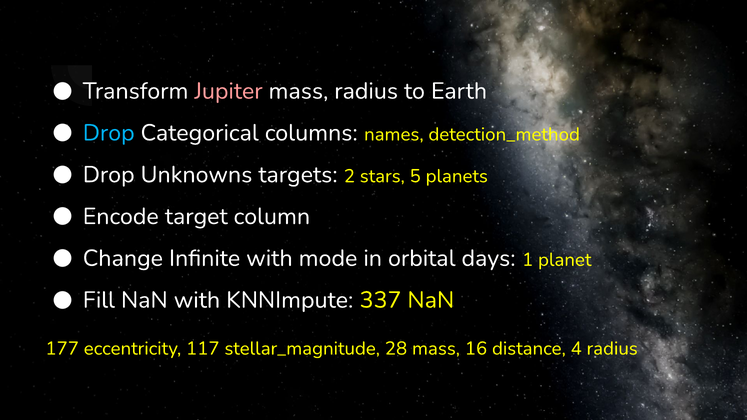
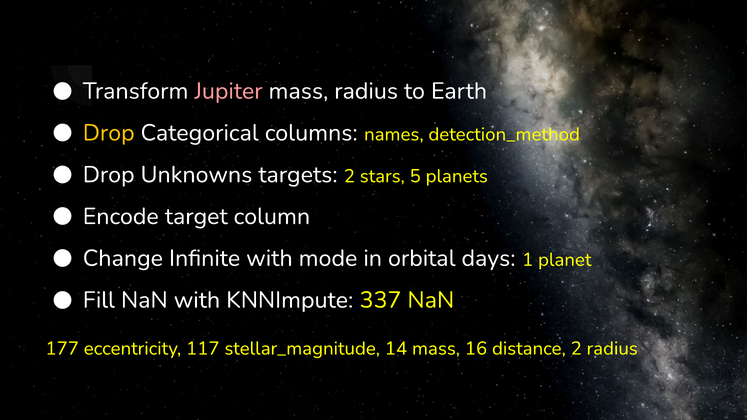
Drop colour: light blue -> yellow (109, 133)
28: 28 -> 14 (396, 349)
distance 4: 4 -> 2 (576, 349)
